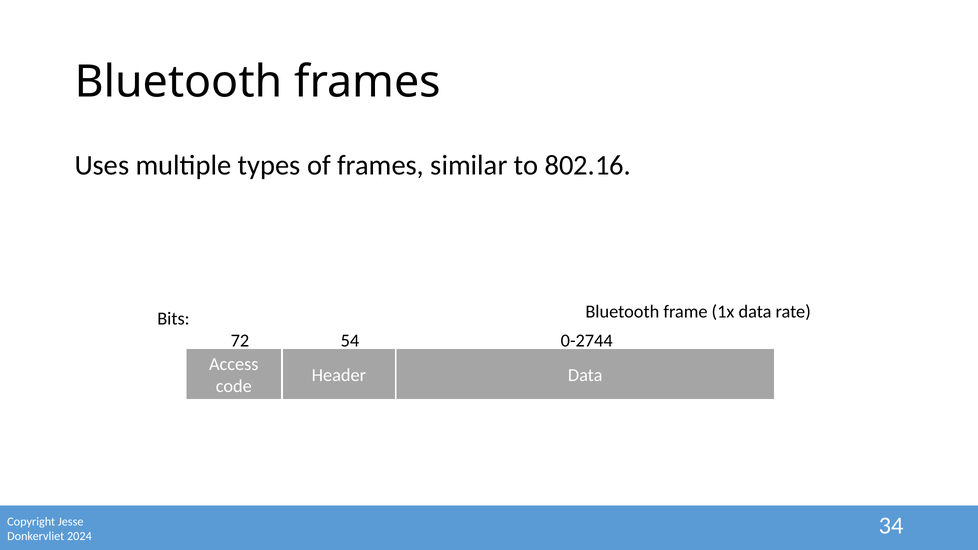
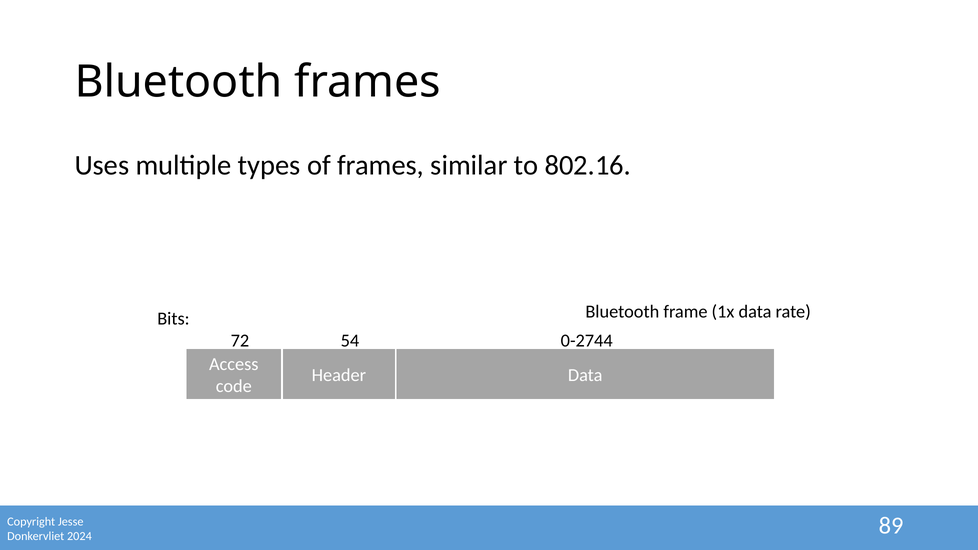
34: 34 -> 89 (891, 526)
